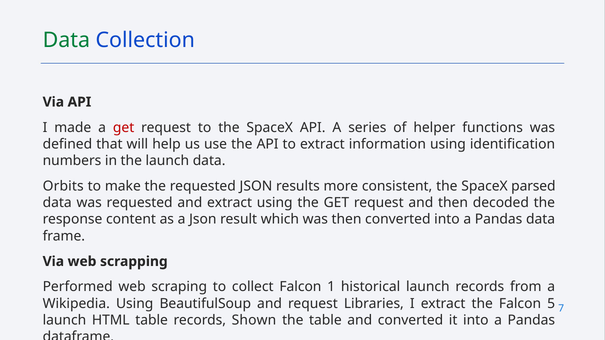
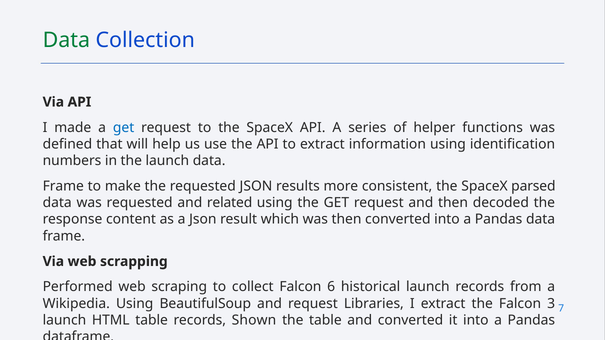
get colour: red -> blue (124, 128)
Orbits: Orbits -> Frame (63, 186)
and extract: extract -> related (230, 203)
1: 1 -> 6 (331, 287)
5: 5 -> 3 (551, 304)
